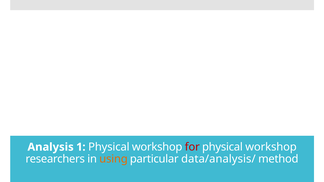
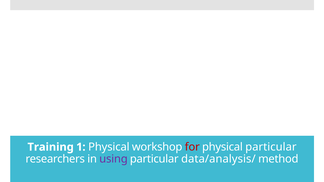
Analysis: Analysis -> Training (51, 147)
workshop: workshop -> particular (271, 147)
using colour: orange -> purple (113, 159)
